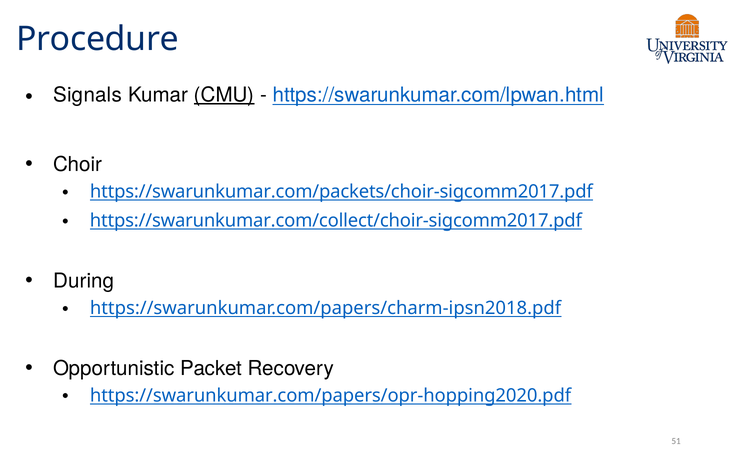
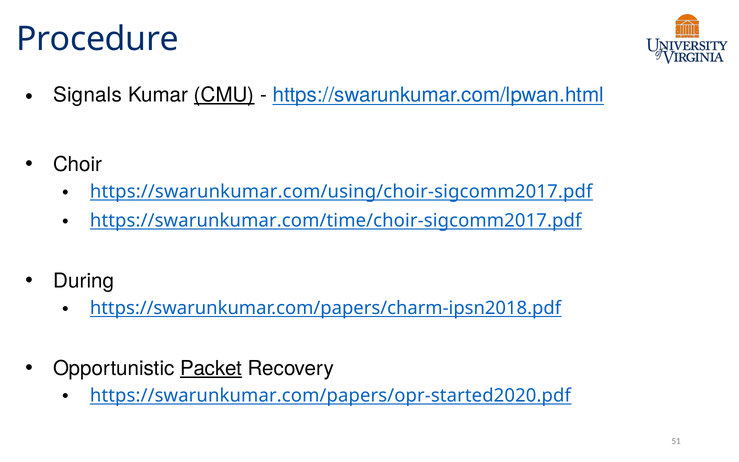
https://swarunkumar.com/packets/choir-sigcomm2017.pdf: https://swarunkumar.com/packets/choir-sigcomm2017.pdf -> https://swarunkumar.com/using/choir-sigcomm2017.pdf (341, 192)
https://swarunkumar.com/collect/choir-sigcomm2017.pdf: https://swarunkumar.com/collect/choir-sigcomm2017.pdf -> https://swarunkumar.com/time/choir-sigcomm2017.pdf (336, 221)
Packet underline: none -> present (211, 368)
https://swarunkumar.com/papers/opr-hopping2020.pdf: https://swarunkumar.com/papers/opr-hopping2020.pdf -> https://swarunkumar.com/papers/opr-started2020.pdf (330, 395)
